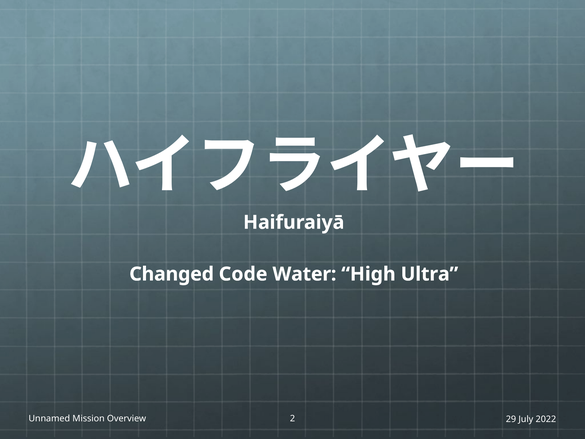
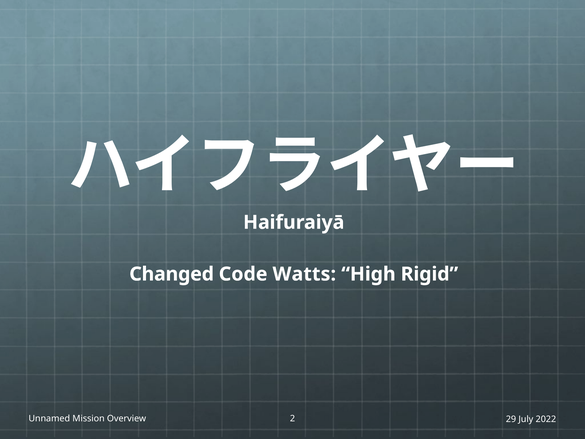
Water: Water -> Watts (304, 274)
Ultra: Ultra -> Rigid (429, 274)
